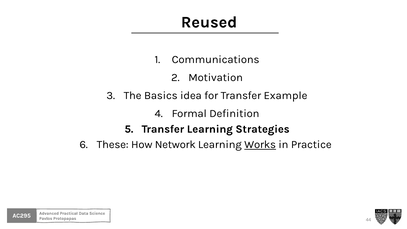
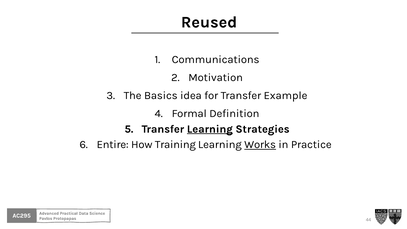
Learning underline: none -> present (210, 129)
These: These -> Entire (113, 144)
Network: Network -> Training (175, 144)
